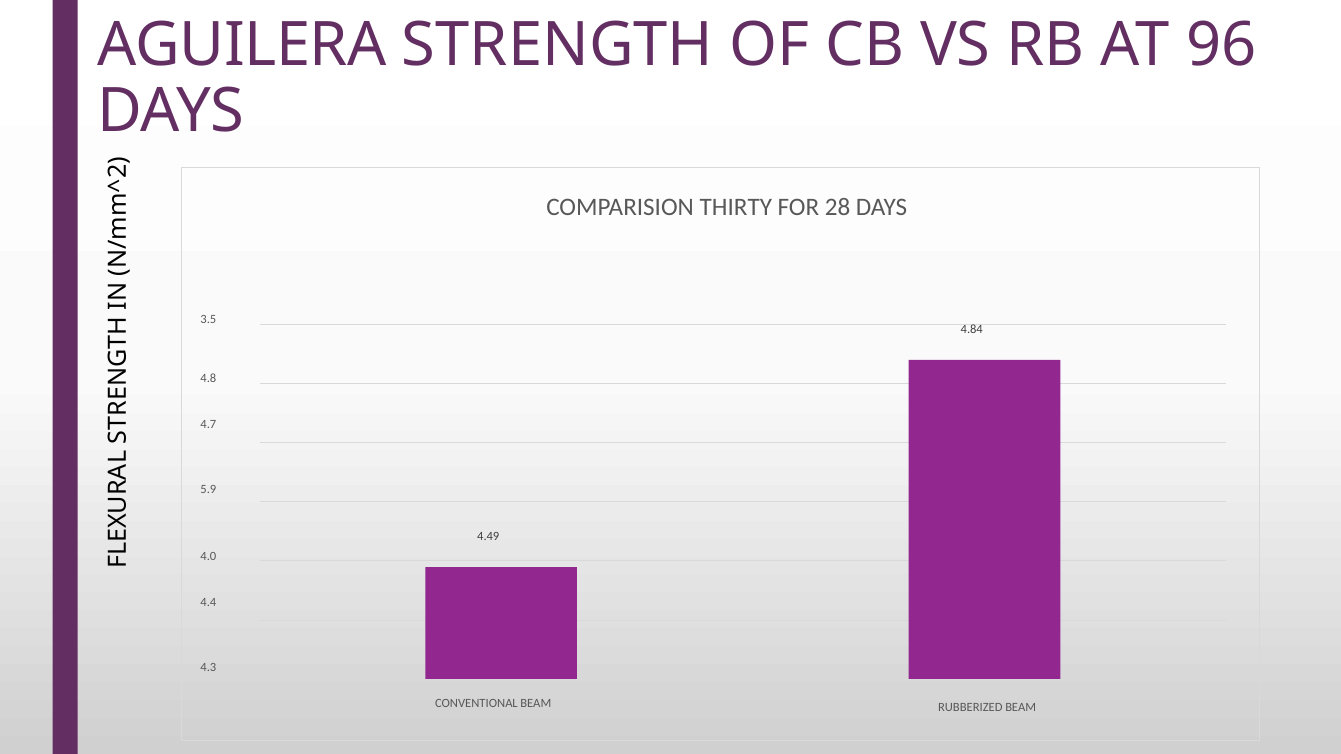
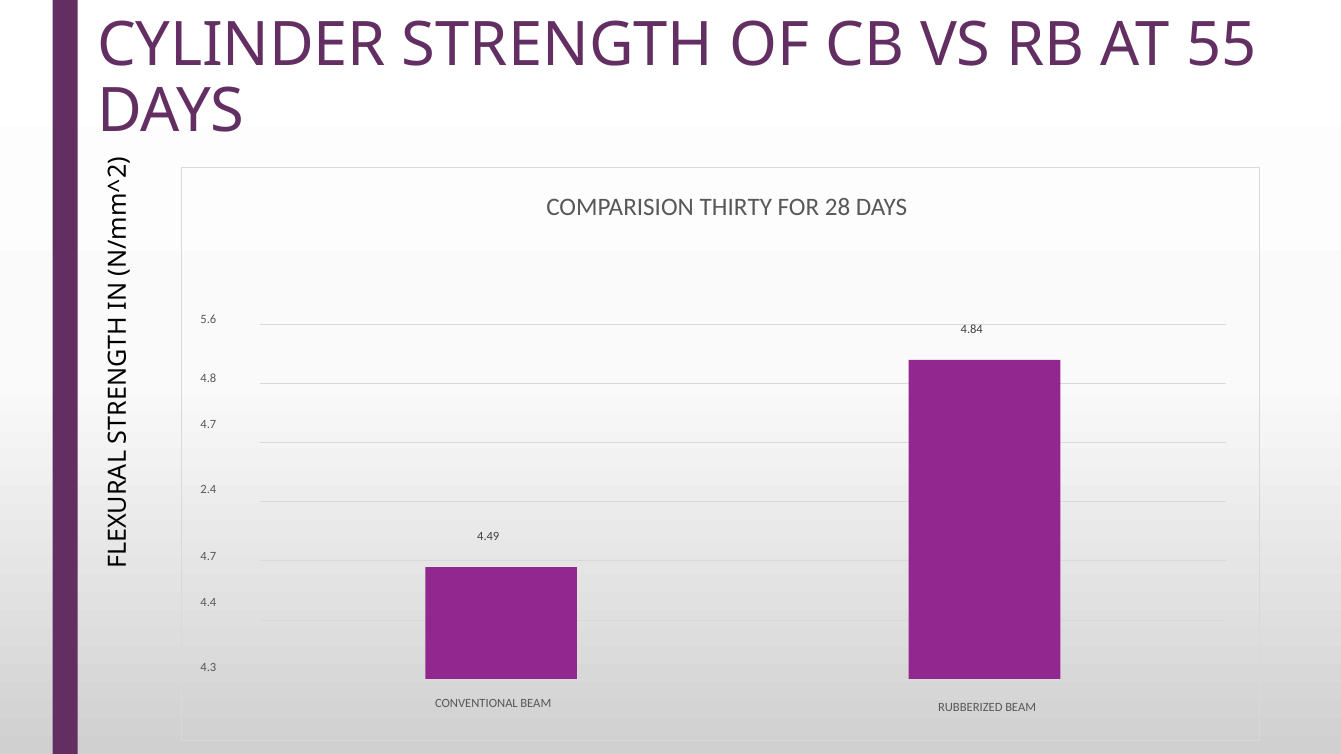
AGUILERA: AGUILERA -> CYLINDER (242, 46)
96: 96 -> 55 (1221, 46)
3.5: 3.5 -> 5.6 (208, 319)
5.9: 5.9 -> 2.4 (208, 490)
4.0: 4.0 -> 4.7 (208, 556)
